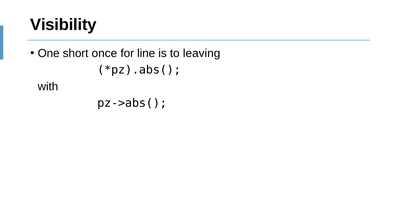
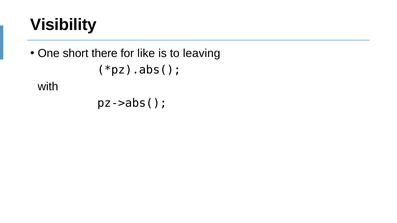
once: once -> there (105, 53)
line: line -> like (146, 53)
